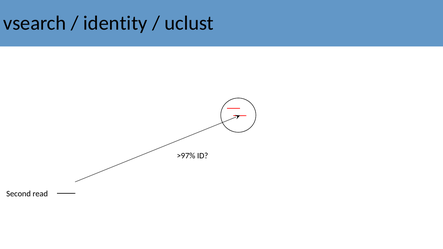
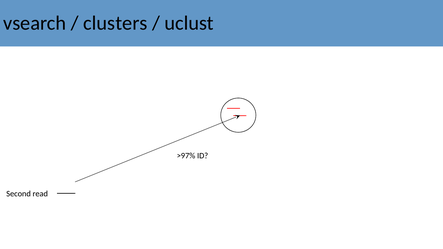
identity: identity -> clusters (115, 23)
